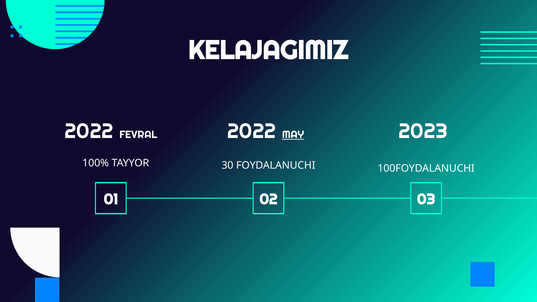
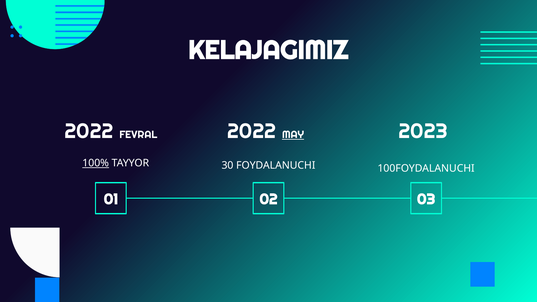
100% underline: none -> present (96, 163)
